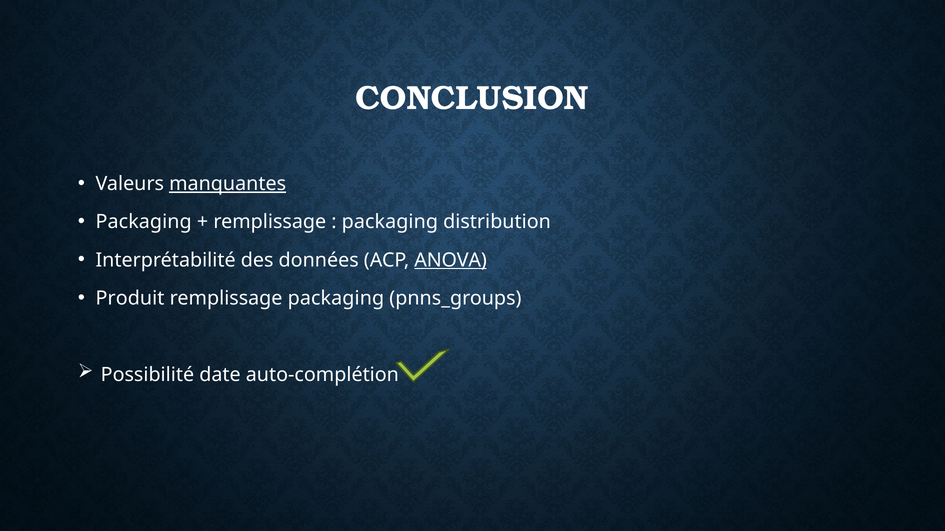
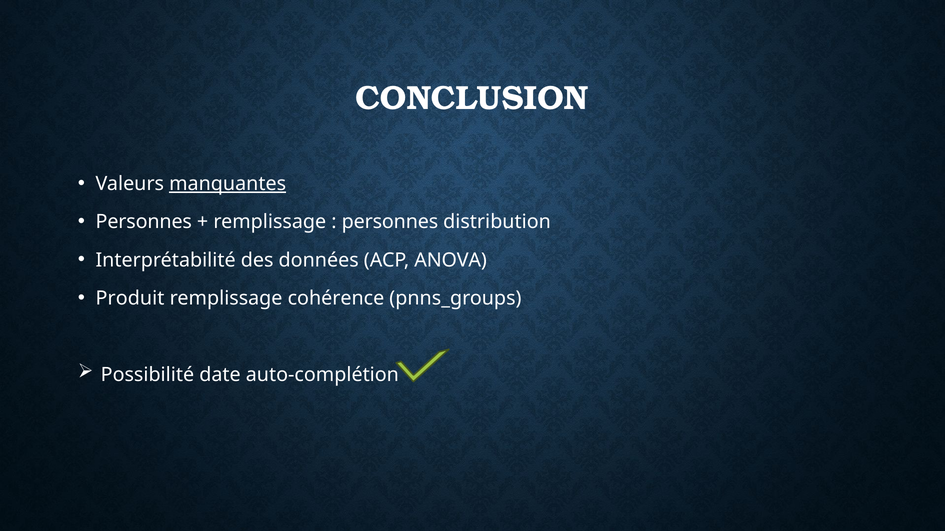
Packaging: Packaging -> Personnes (144, 222)
packaging: packaging -> personnes (390, 222)
ANOVA underline: present -> none (451, 260)
remplissage packaging: packaging -> cohérence (336, 299)
